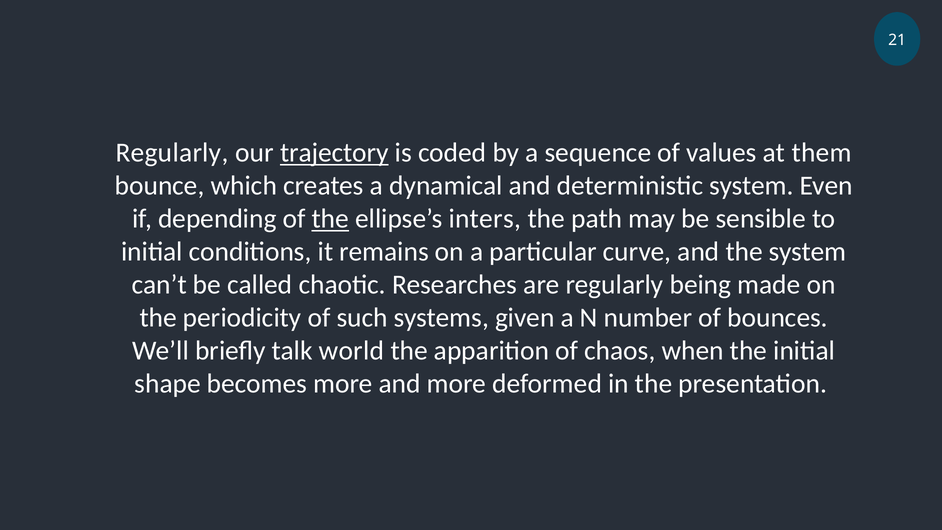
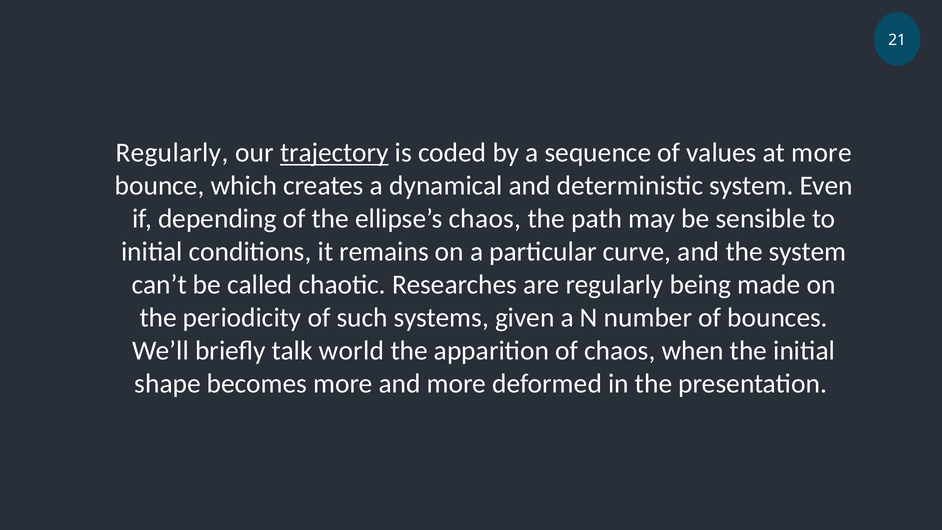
at them: them -> more (822, 153)
the underline: present -> none (330, 219)
ellipse’s inters: inters -> chaos (485, 219)
